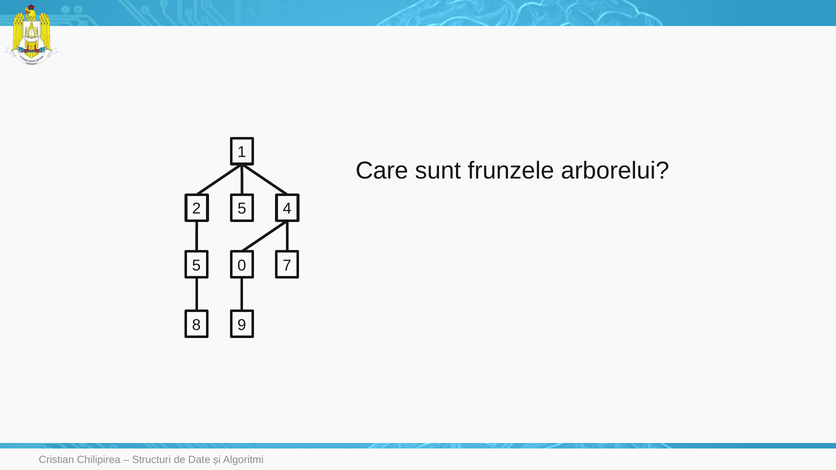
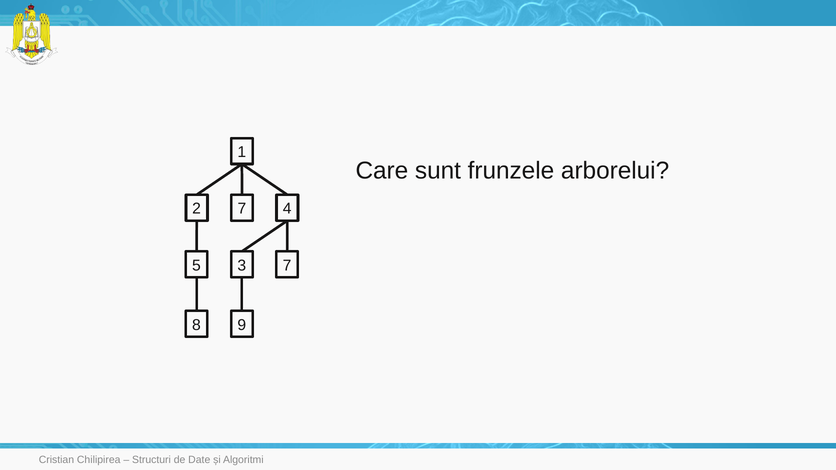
2 5: 5 -> 7 (242, 209)
0: 0 -> 3 (242, 266)
